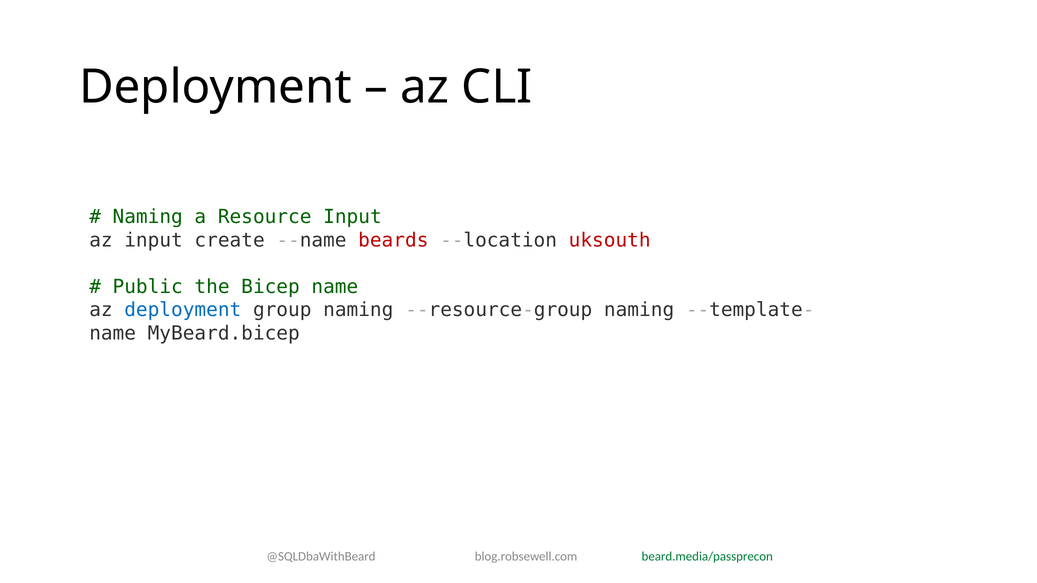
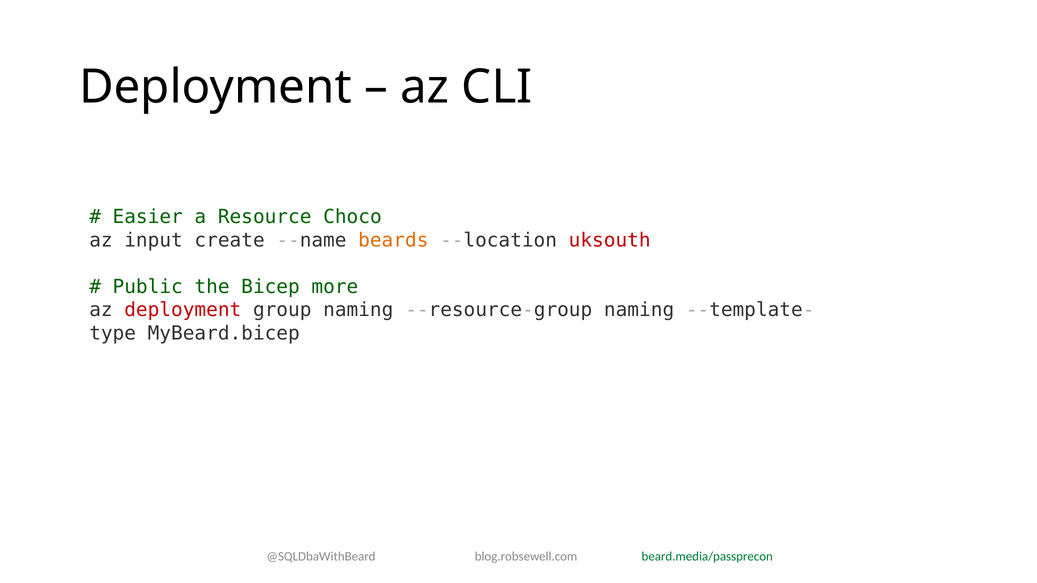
Naming: Naming -> Easier (148, 217)
Resource Input: Input -> Choco (352, 217)
beards colour: red -> orange (393, 240)
Bicep name: name -> more (335, 287)
deployment colour: blue -> red (183, 310)
name: name -> type (113, 334)
